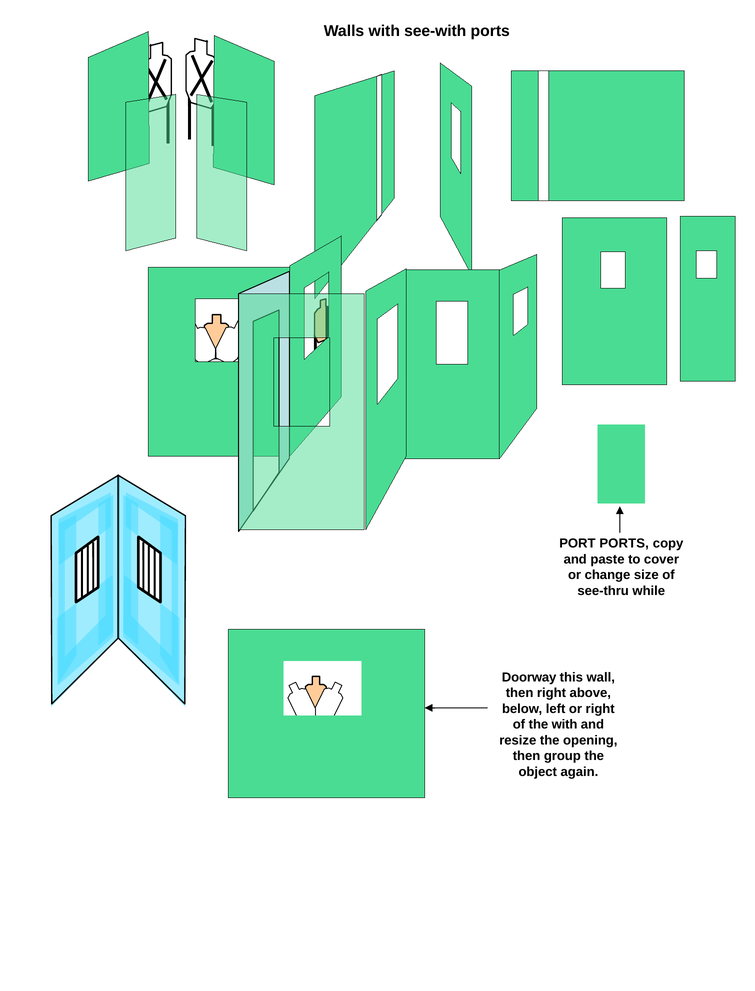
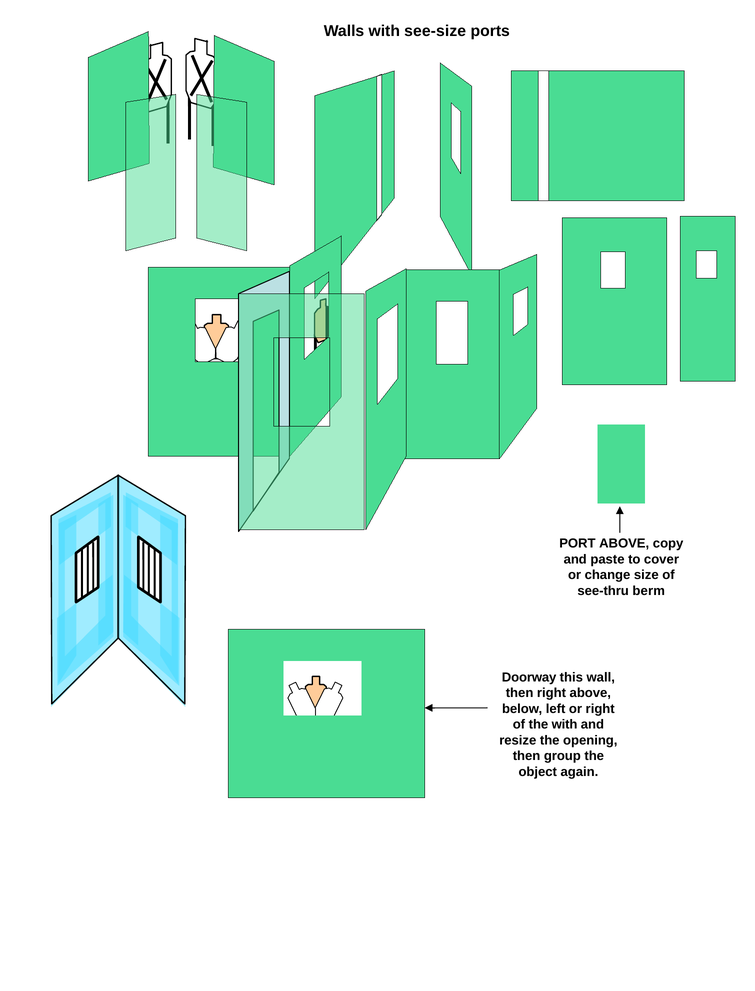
see-with: see-with -> see-size (435, 31)
PORT PORTS: PORTS -> ABOVE (624, 544)
while: while -> berm (649, 591)
